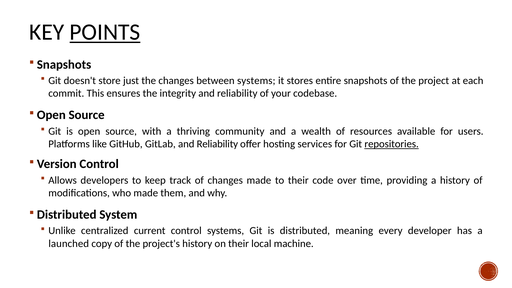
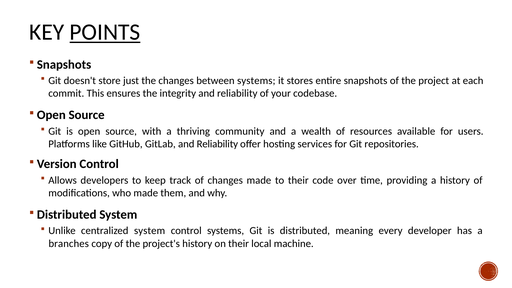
repositories underline: present -> none (392, 144)
centralized current: current -> system (150, 231)
launched: launched -> branches (69, 244)
